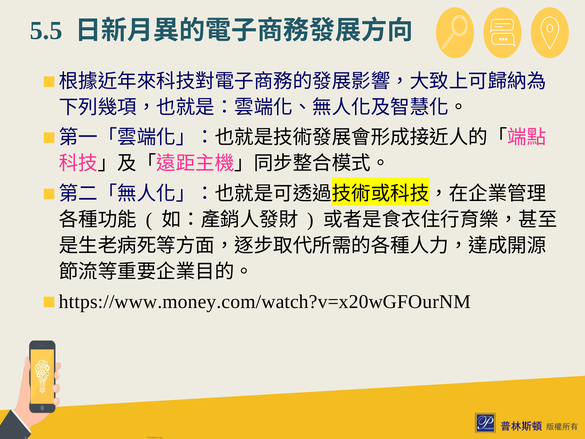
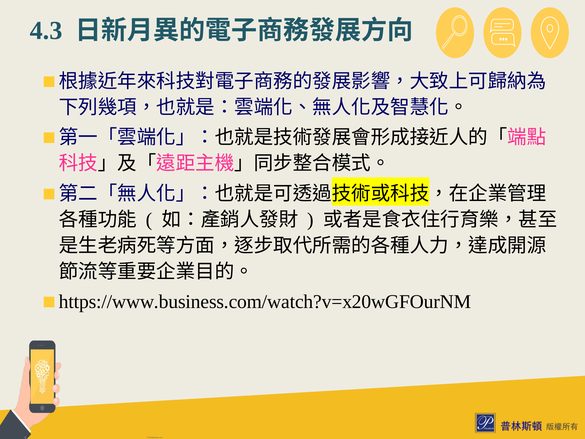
5.5: 5.5 -> 4.3 (46, 31)
https://www.money.com/watch?v=x20wGFOurNM: https://www.money.com/watch?v=x20wGFOurNM -> https://www.business.com/watch?v=x20wGFOurNM (265, 302)
